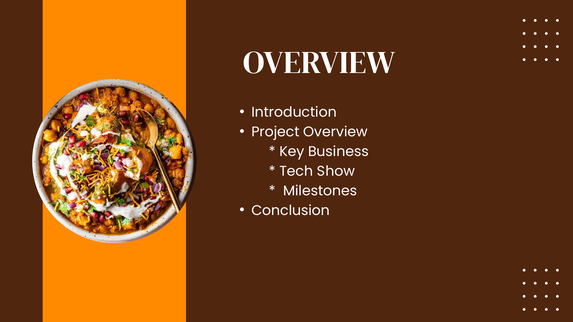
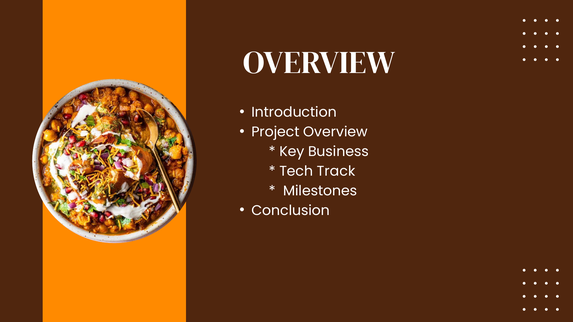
Show: Show -> Track (336, 171)
